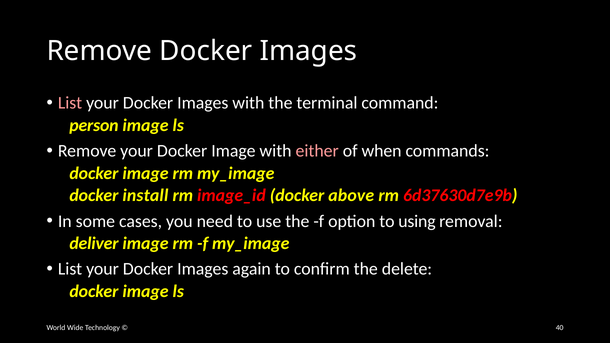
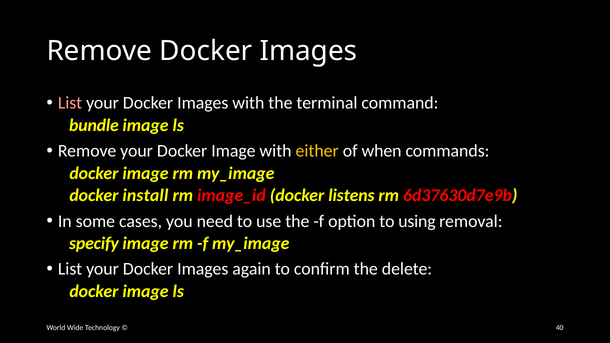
person: person -> bundle (94, 125)
either colour: pink -> yellow (317, 151)
above: above -> listens (351, 196)
deliver: deliver -> specify (94, 244)
